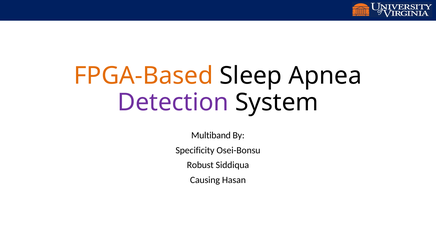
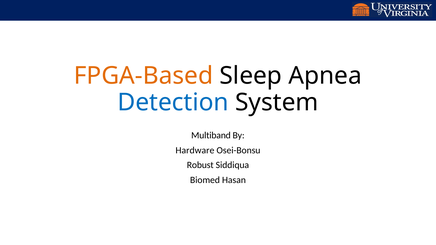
Detection colour: purple -> blue (173, 102)
Specificity: Specificity -> Hardware (195, 150)
Causing: Causing -> Biomed (205, 180)
